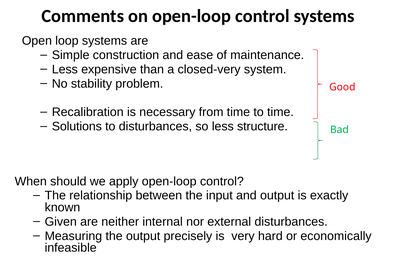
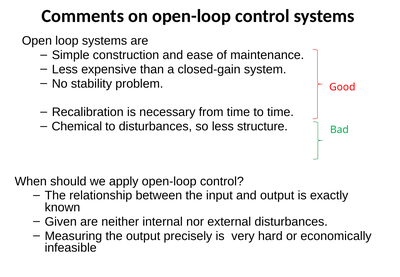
closed-very: closed-very -> closed-gain (209, 69)
Solutions: Solutions -> Chemical (77, 126)
